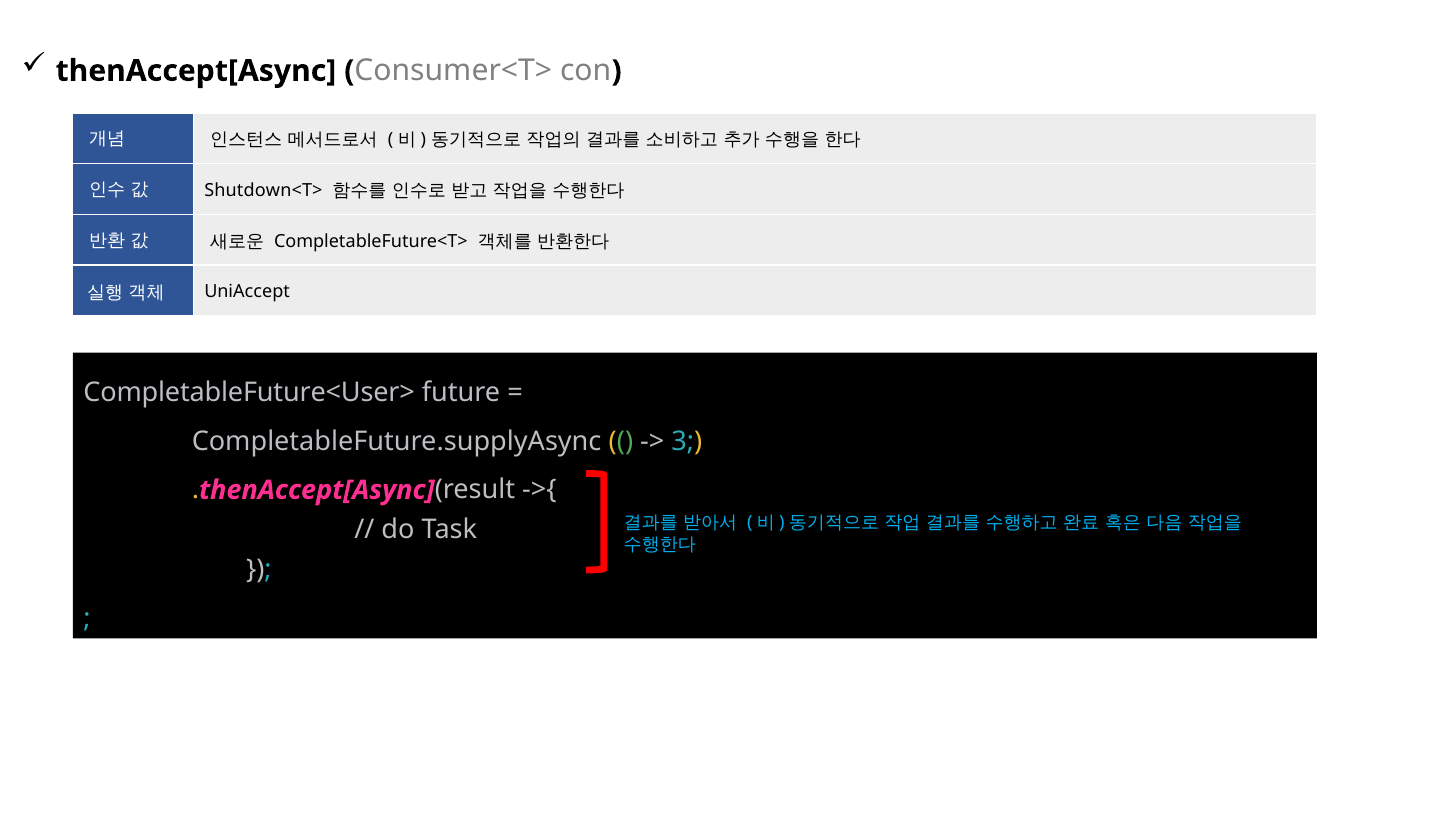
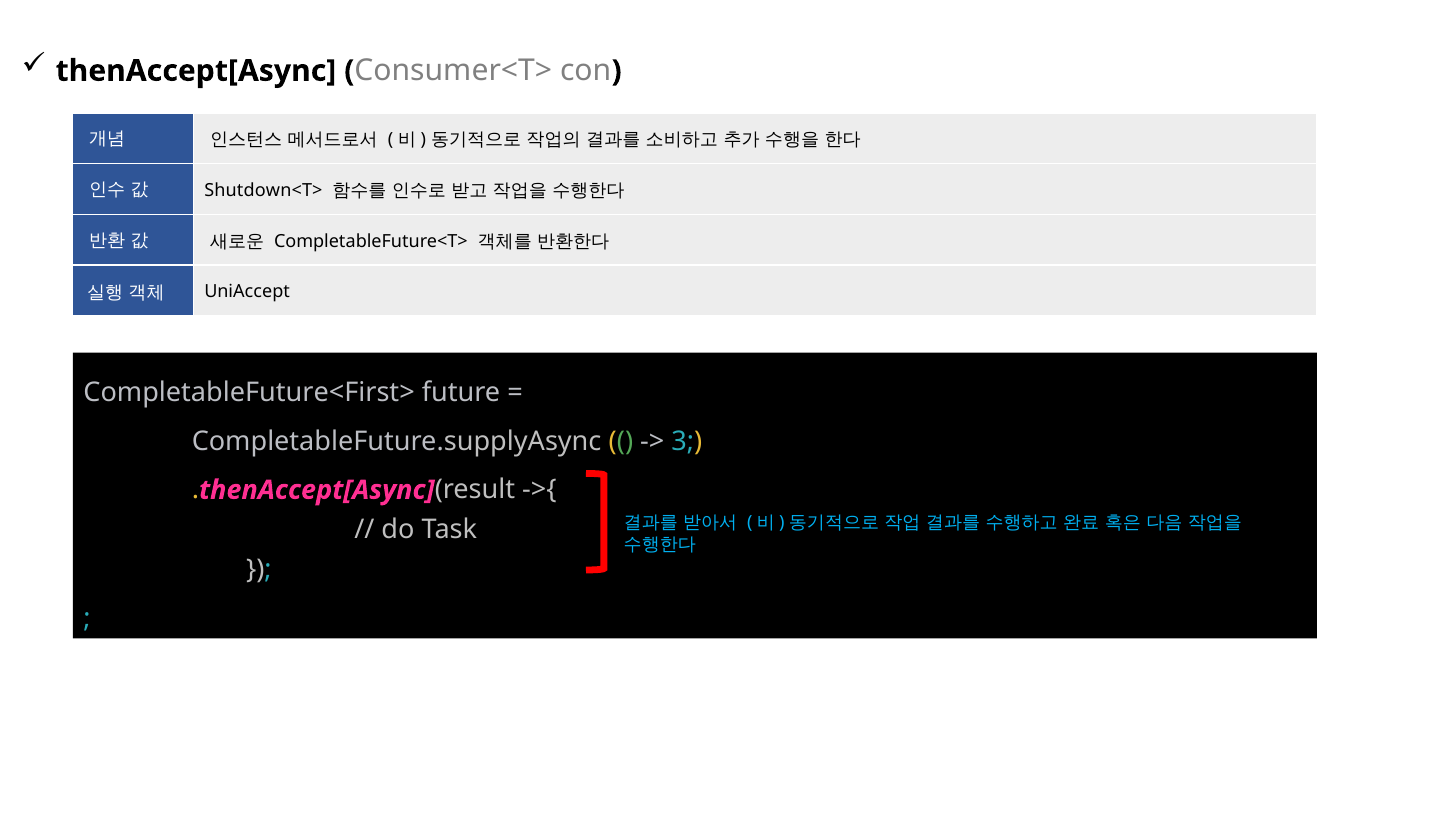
CompletableFuture<User>: CompletableFuture<User> -> CompletableFuture<First> (249, 392)
